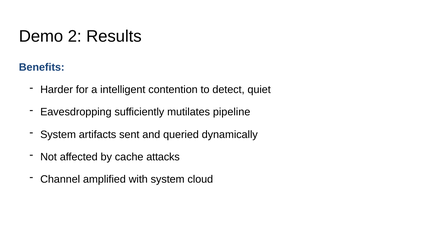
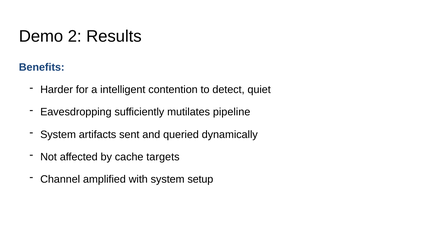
attacks: attacks -> targets (163, 157)
cloud: cloud -> setup (200, 179)
